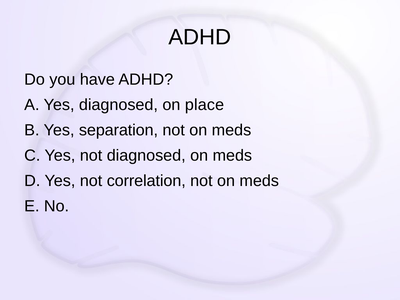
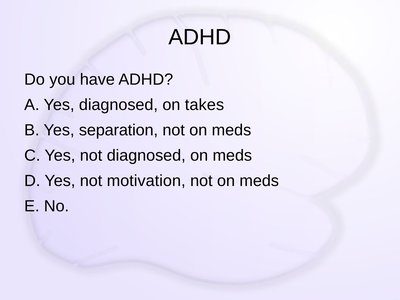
place: place -> takes (204, 105)
correlation: correlation -> motivation (146, 181)
